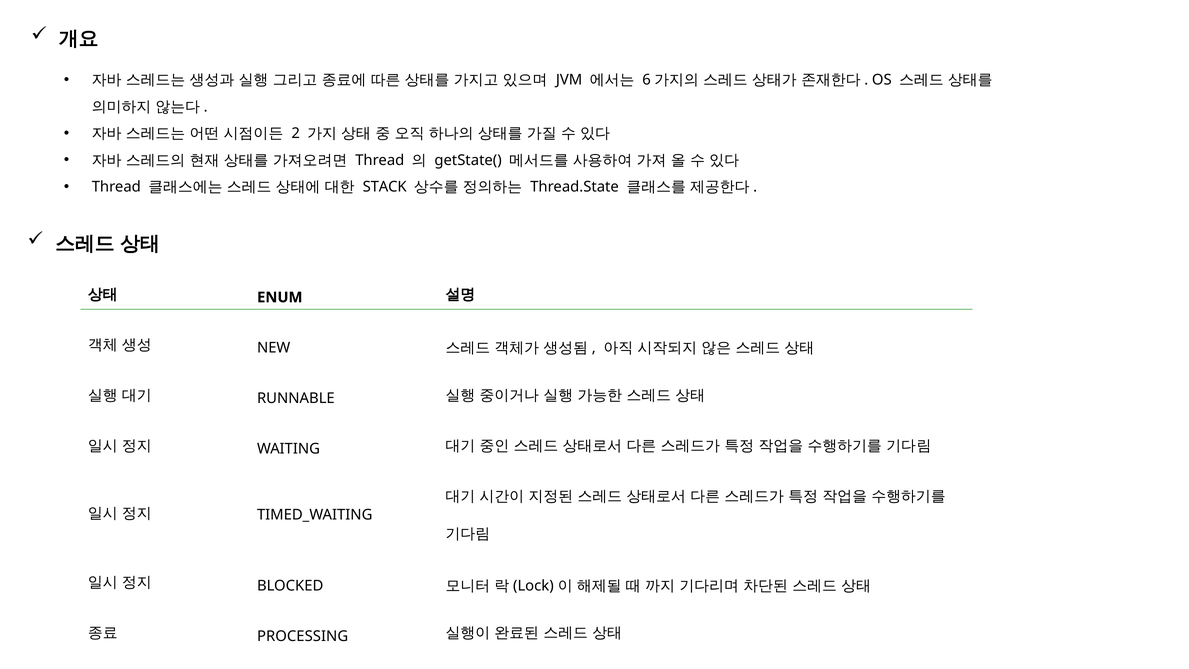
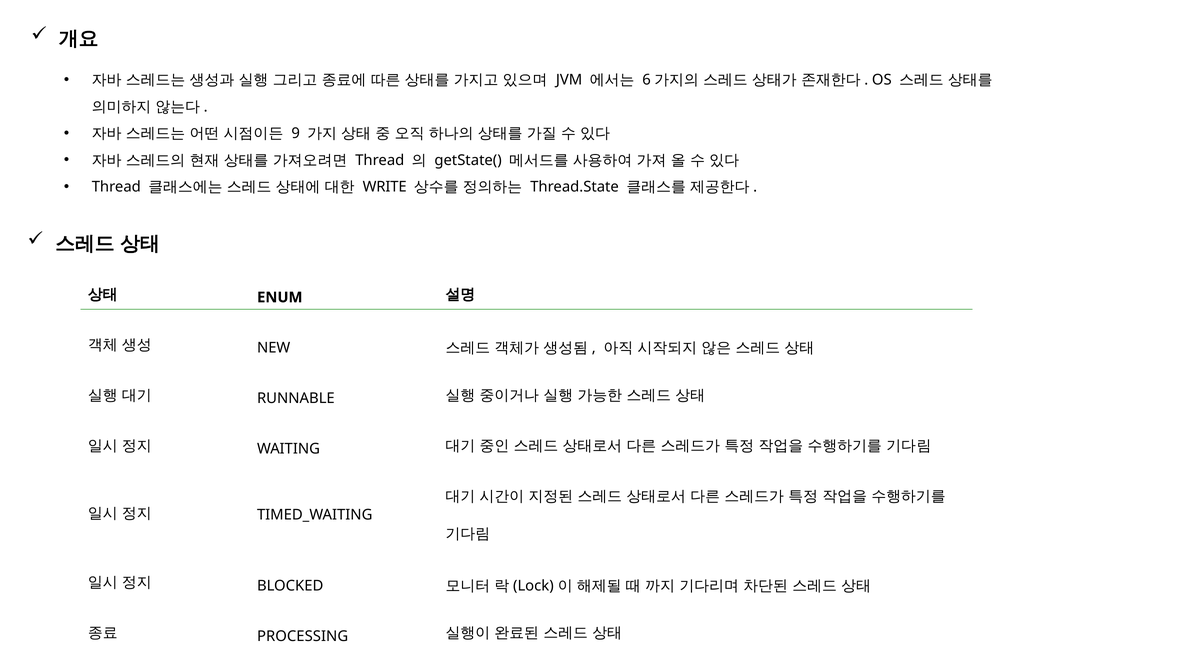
2: 2 -> 9 (296, 133)
STACK: STACK -> WRITE (385, 187)
